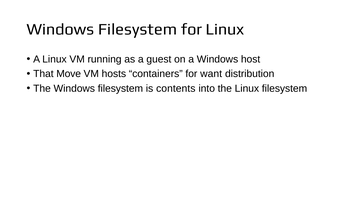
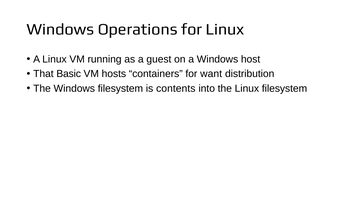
Filesystem: Filesystem -> Operations (138, 29)
Move: Move -> Basic (69, 74)
